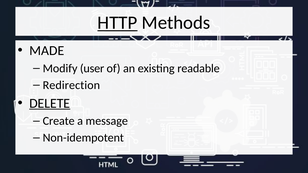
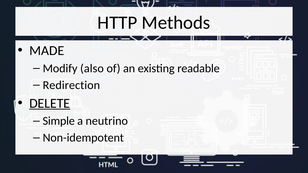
HTTP underline: present -> none (117, 23)
user: user -> also (92, 68)
Create: Create -> Simple (59, 121)
message: message -> neutrino (107, 121)
